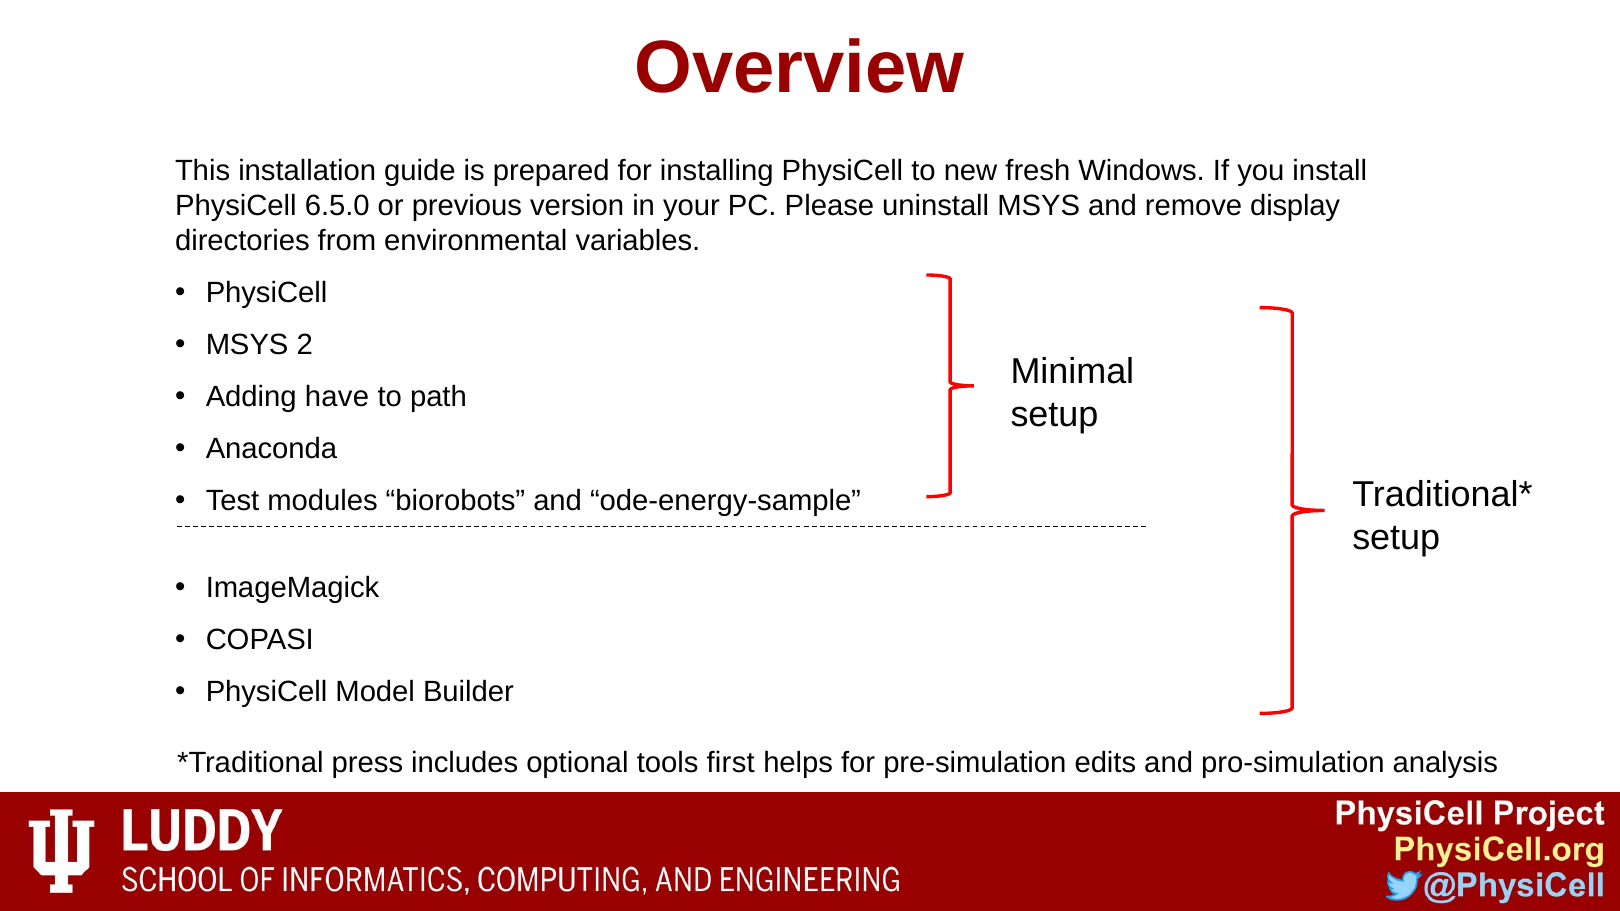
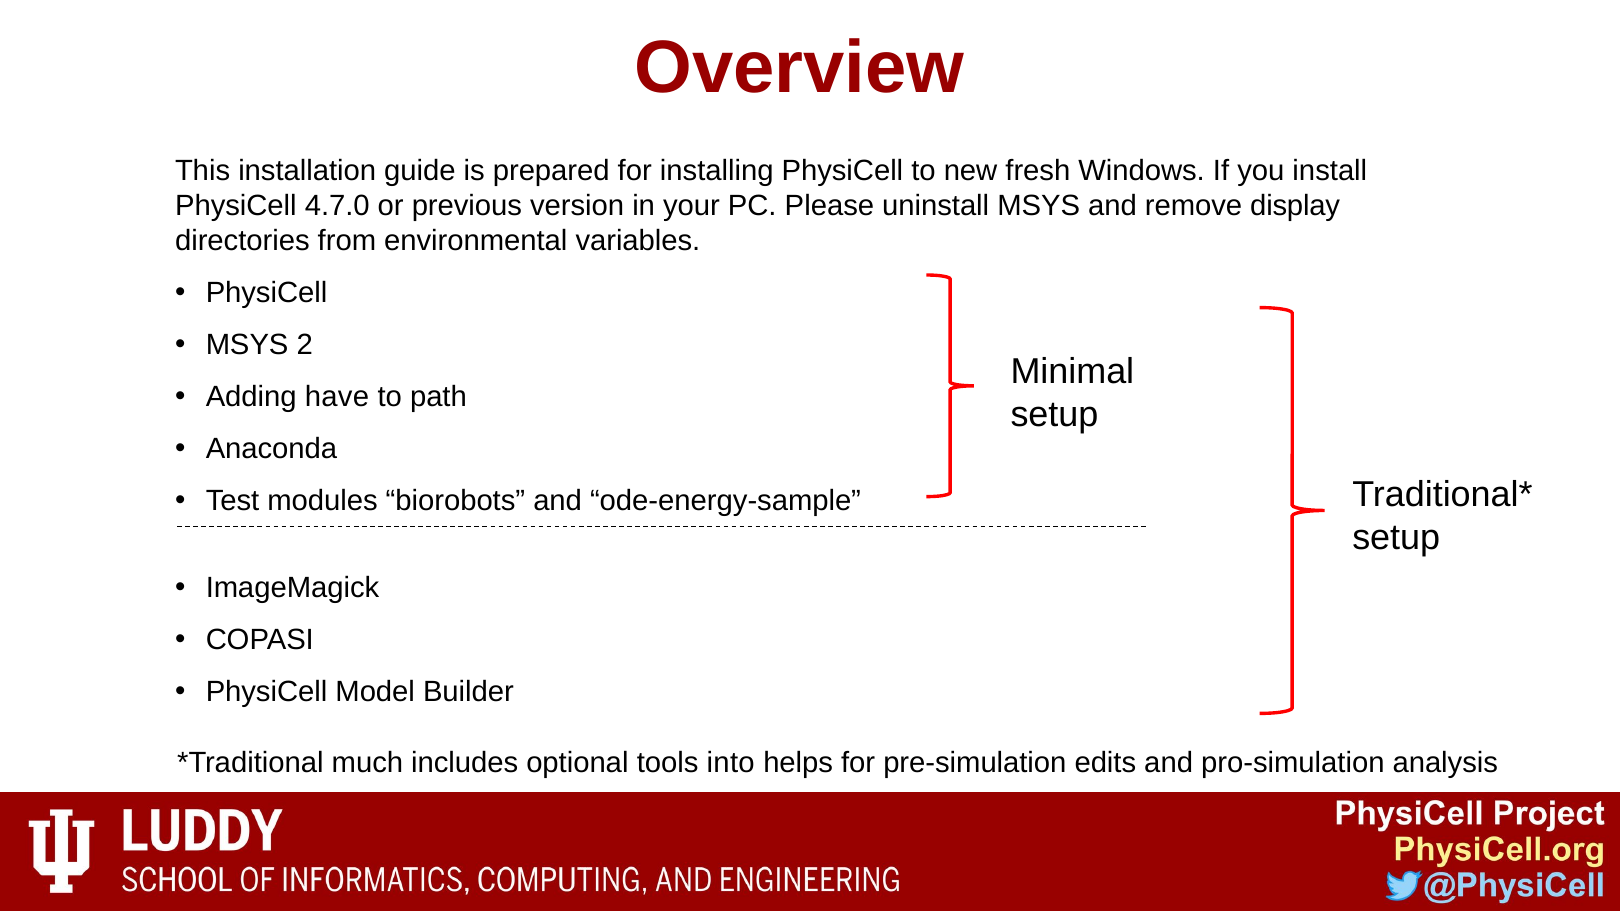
6.5.0: 6.5.0 -> 4.7.0 (337, 206)
press: press -> much (367, 763)
first: first -> into (731, 763)
